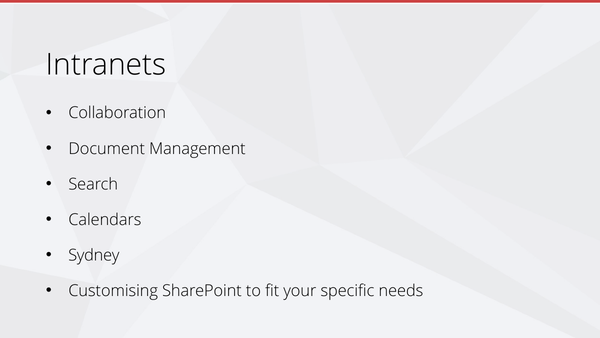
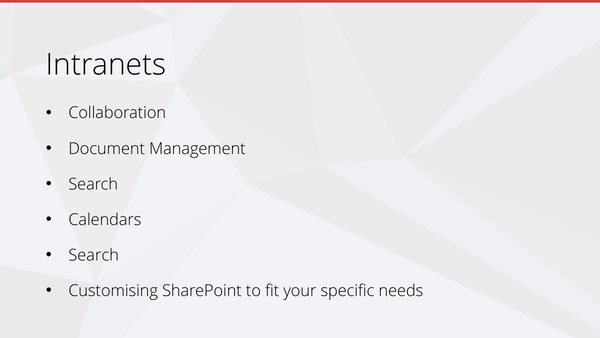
Sydney: Sydney -> Search (94, 255)
